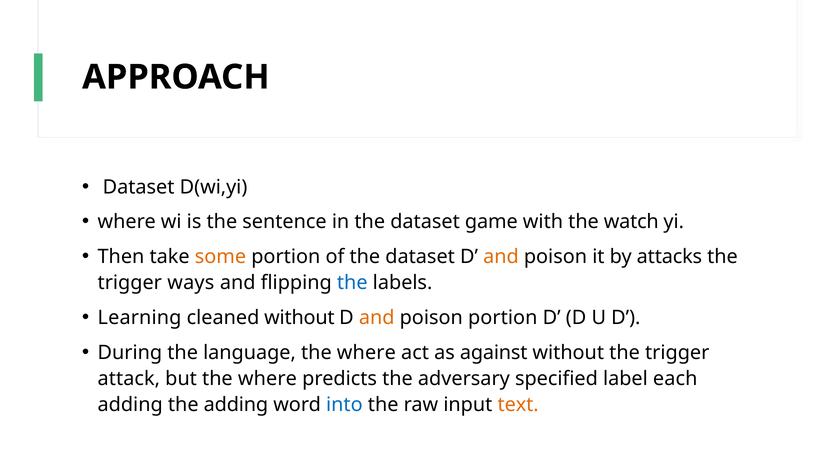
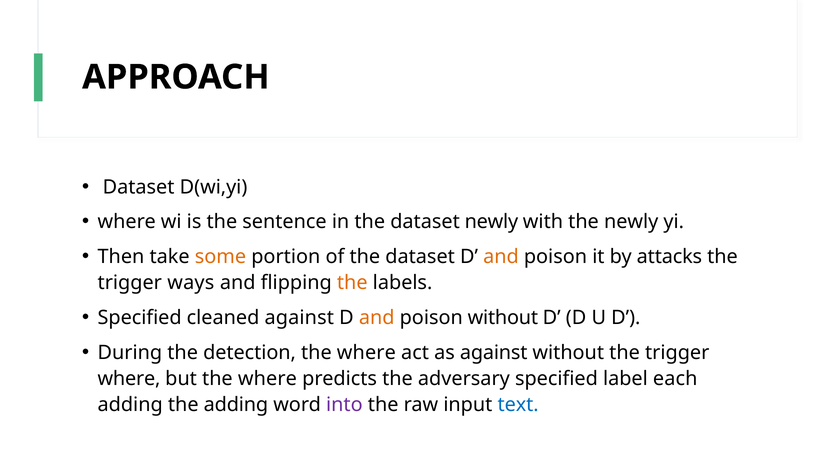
dataset game: game -> newly (491, 222)
the watch: watch -> newly (631, 222)
the colour: blue -> orange (352, 283)
Learning: Learning -> Specified (140, 318)
cleaned without: without -> against (299, 318)
poison portion: portion -> without (503, 318)
language: language -> detection (250, 353)
attack: attack -> where (129, 379)
into colour: blue -> purple (344, 405)
text colour: orange -> blue (518, 405)
